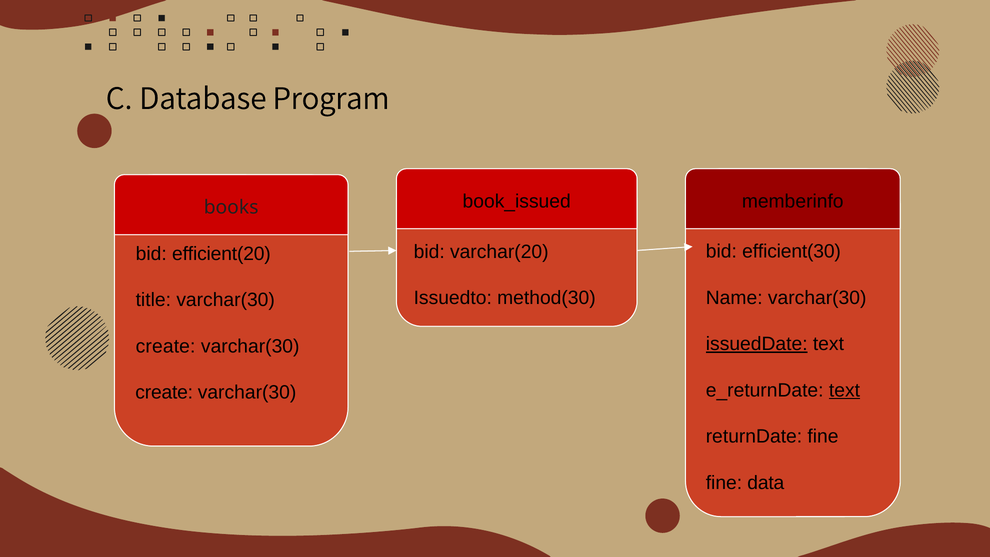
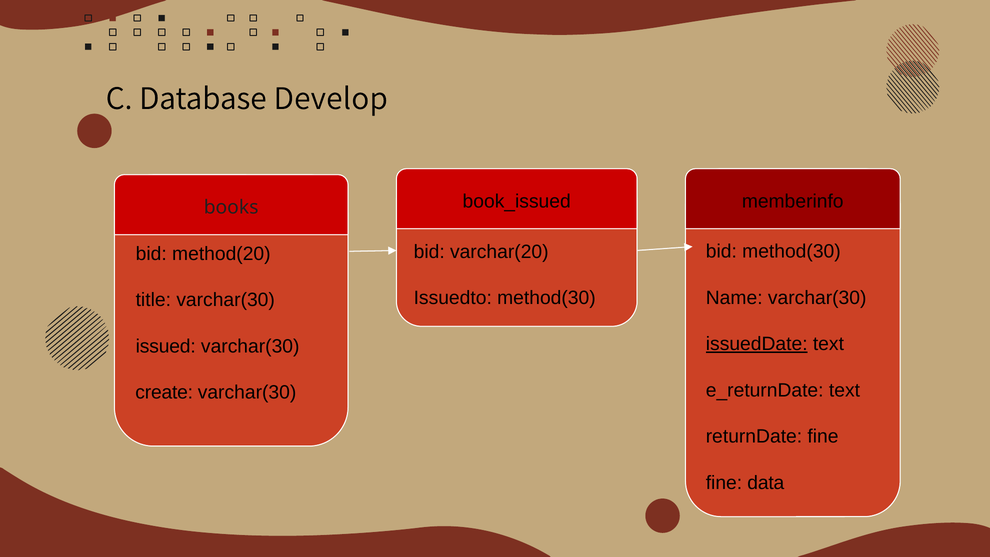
Program: Program -> Develop (331, 98)
bid efficient(30: efficient(30 -> method(30 (791, 251)
efficient(20: efficient(20 -> method(20 (221, 254)
create: create -> issued (166, 346)
text underline: present -> none (844, 390)
